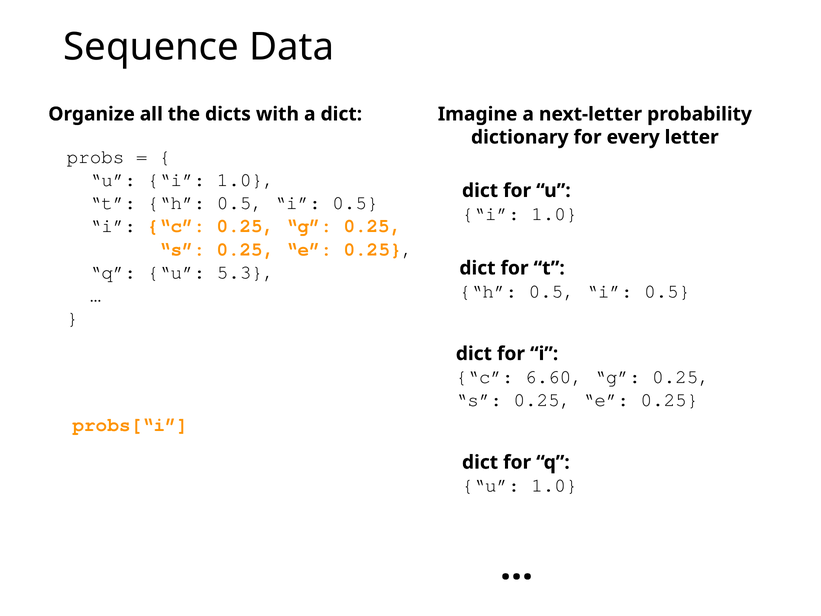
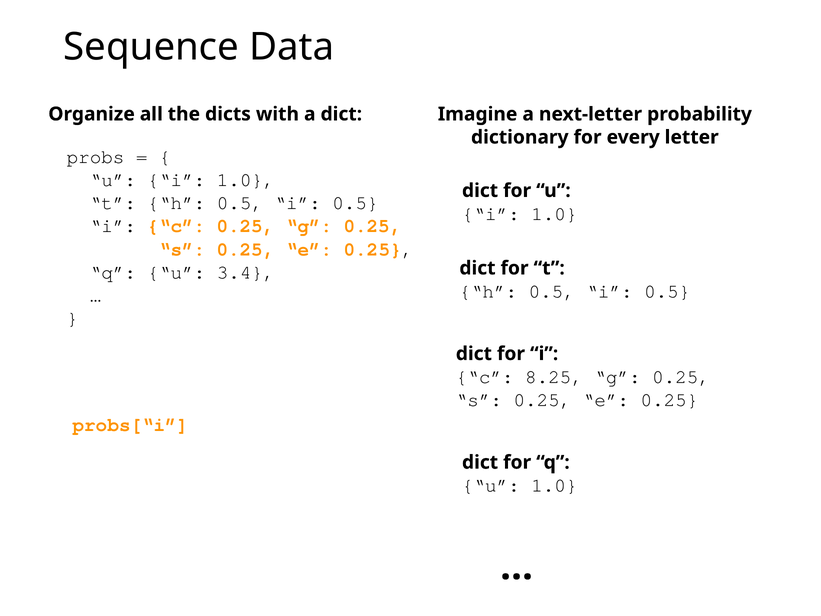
5.3: 5.3 -> 3.4 (246, 272)
6.60: 6.60 -> 8.25 (554, 377)
